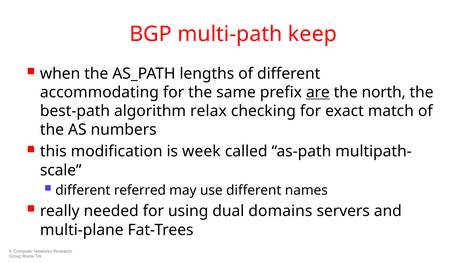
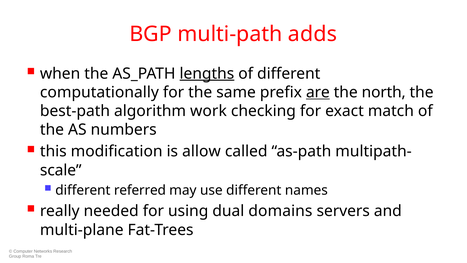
keep: keep -> adds (313, 34)
lengths underline: none -> present (207, 73)
accommodating: accommodating -> computationally (99, 92)
relax: relax -> work (208, 111)
week: week -> allow (201, 151)
